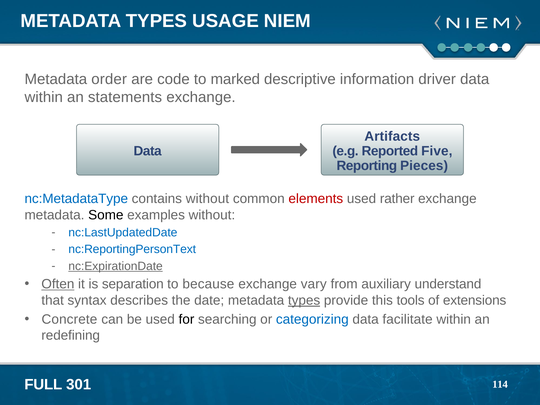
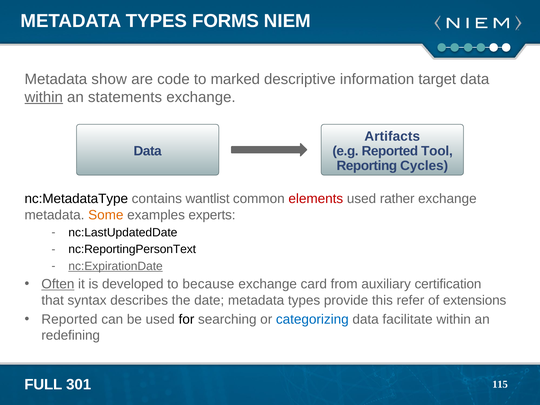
USAGE: USAGE -> FORMS (226, 21)
order: order -> show (109, 79)
driver: driver -> target (437, 79)
within underline: none -> present (44, 97)
Five: Five -> Tool (437, 151)
Pieces: Pieces -> Cycles (424, 166)
nc:MetadataType colour: blue -> black (76, 199)
contains without: without -> wantlist (208, 199)
Some colour: black -> orange (106, 215)
examples without: without -> experts (212, 215)
nc:LastUpdatedDate colour: blue -> black (123, 232)
nc:ReportingPersonText colour: blue -> black (132, 249)
separation: separation -> developed (133, 284)
vary: vary -> card (314, 284)
understand: understand -> certification (448, 284)
types underline: present -> none (304, 300)
tools: tools -> refer (411, 300)
Concrete: Concrete -> Reported (69, 319)
114: 114 -> 115 (500, 384)
